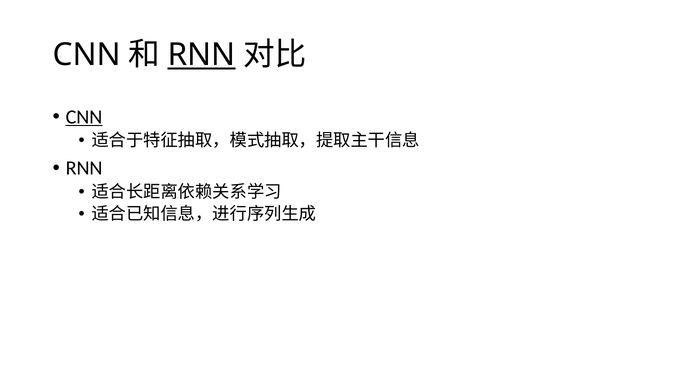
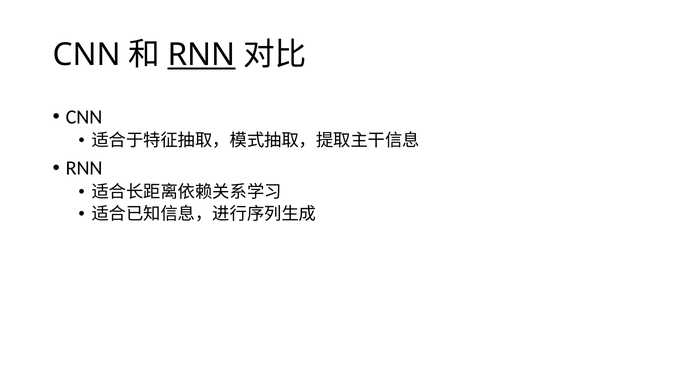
CNN underline: present -> none (84, 117)
